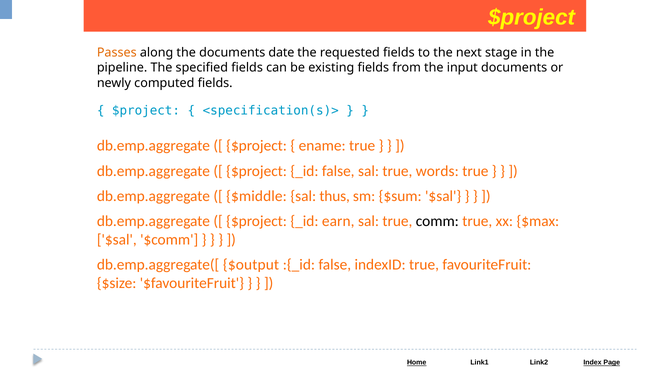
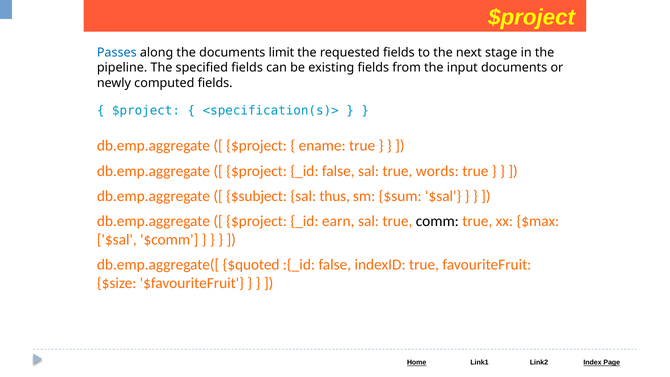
Passes colour: orange -> blue (117, 53)
date: date -> limit (281, 53)
$middle: $middle -> $subject (257, 196)
$output: $output -> $quoted (251, 265)
